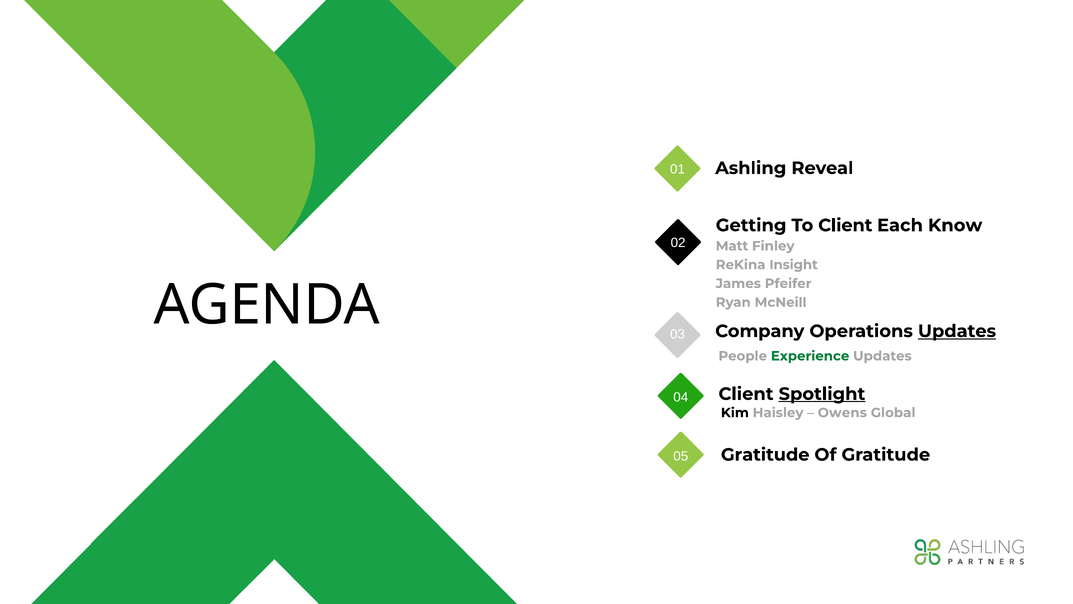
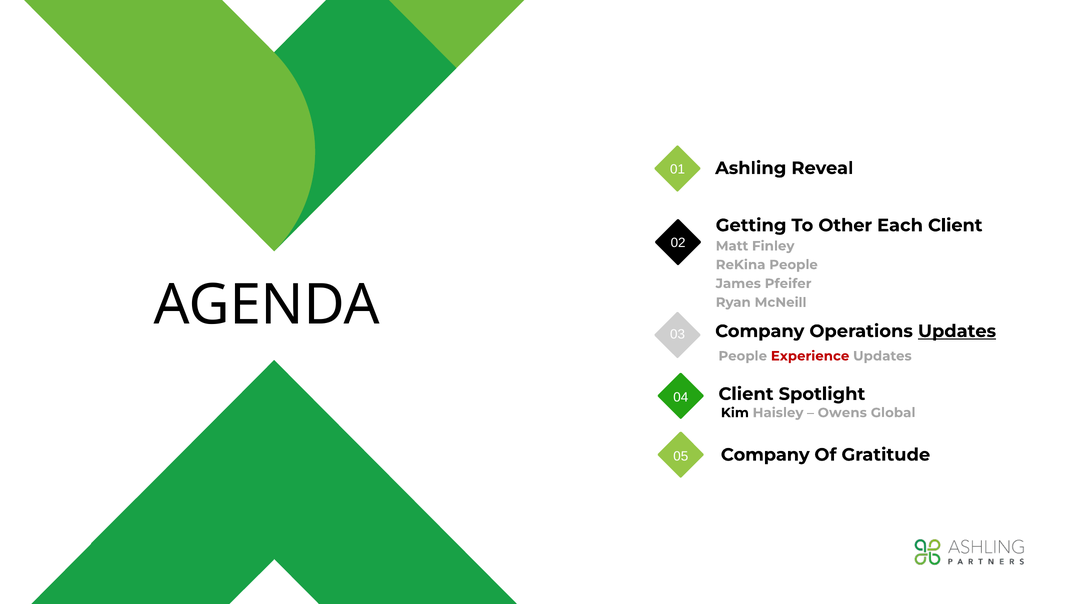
To Client: Client -> Other (845, 225)
Each Know: Know -> Client (955, 225)
ReKina Insight: Insight -> People (794, 265)
Experience colour: green -> red (810, 356)
Spotlight underline: present -> none (822, 394)
Gratitude: Gratitude -> Company (765, 454)
